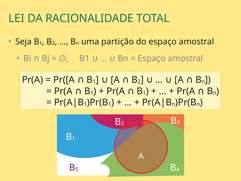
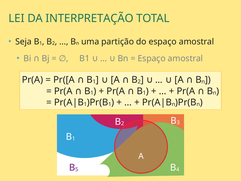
RACIONALIDADE: RACIONALIDADE -> INTERPRETAÇÃO (90, 18)
